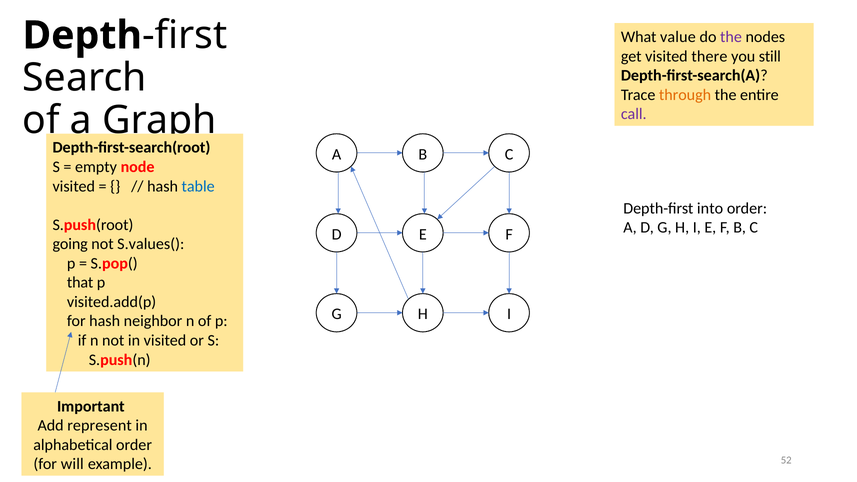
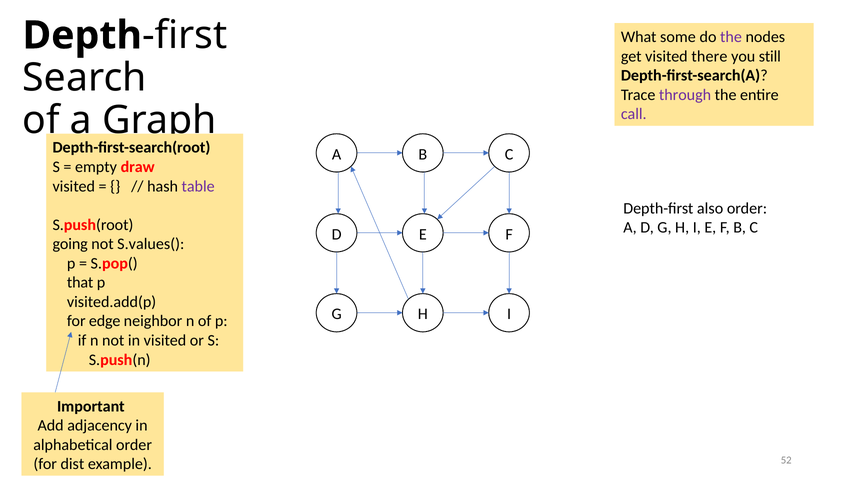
value: value -> some (678, 37)
through colour: orange -> purple (685, 95)
node: node -> draw (138, 167)
table colour: blue -> purple (198, 186)
into: into -> also (710, 208)
for hash: hash -> edge (105, 321)
represent: represent -> adjacency (100, 426)
will: will -> dist (72, 464)
